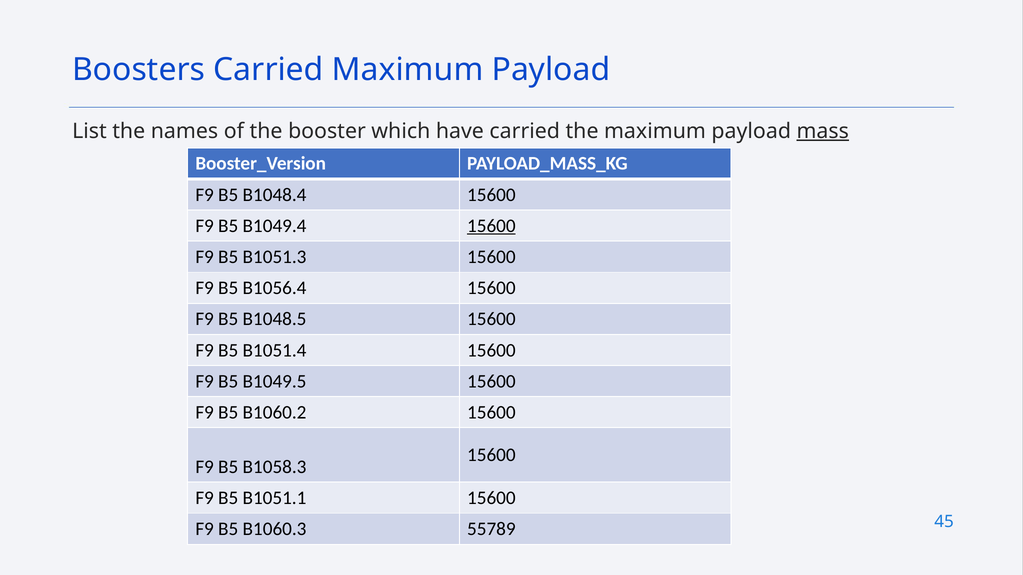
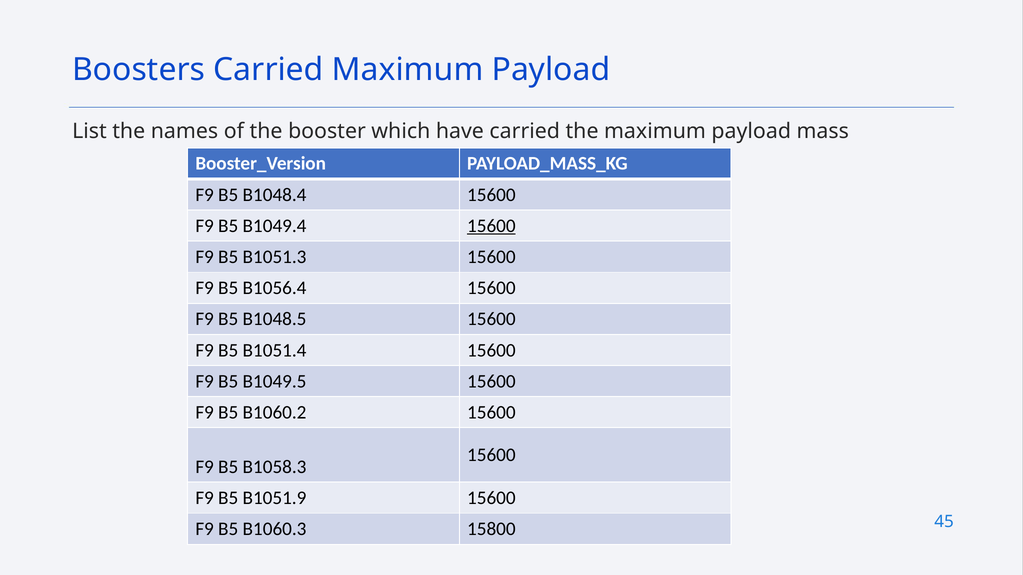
mass underline: present -> none (823, 131)
B1051.1: B1051.1 -> B1051.9 (274, 498)
55789: 55789 -> 15800 (491, 529)
